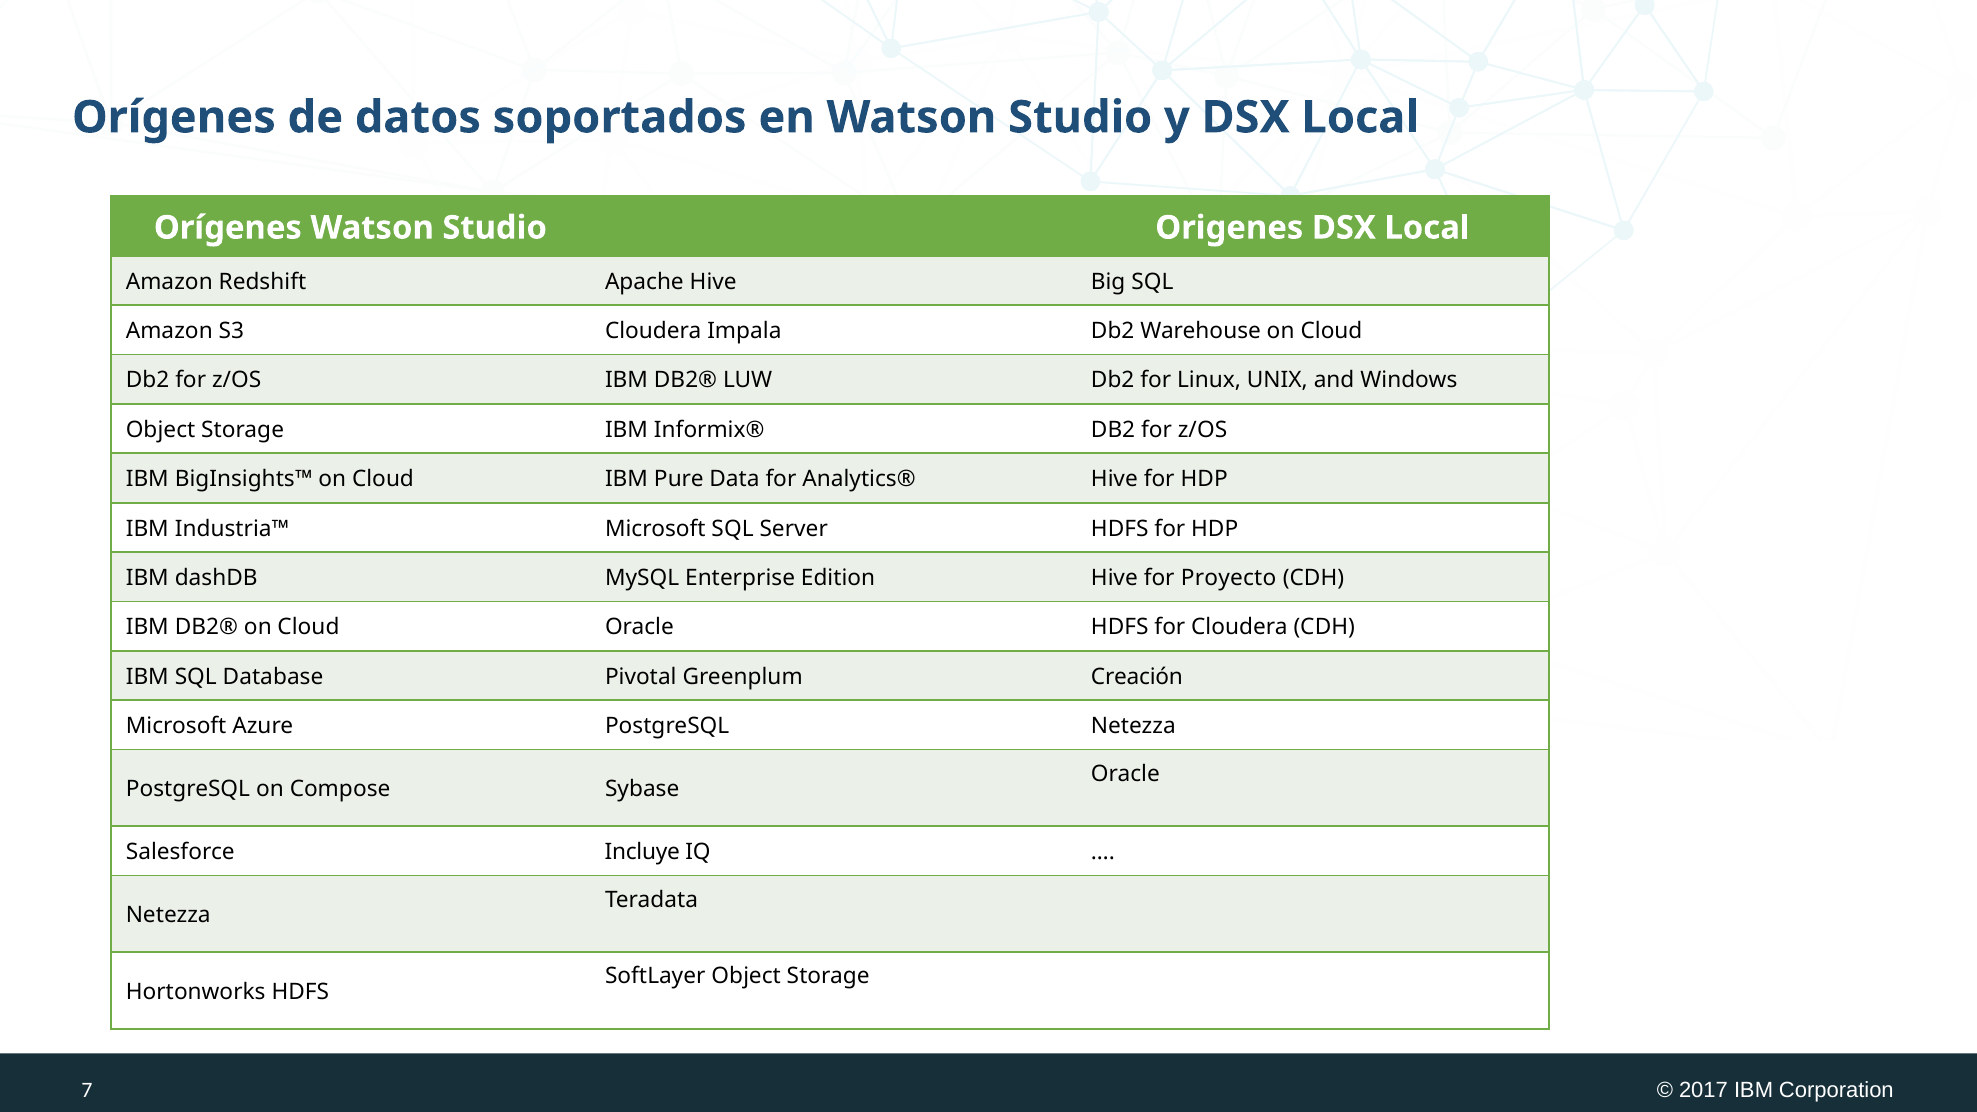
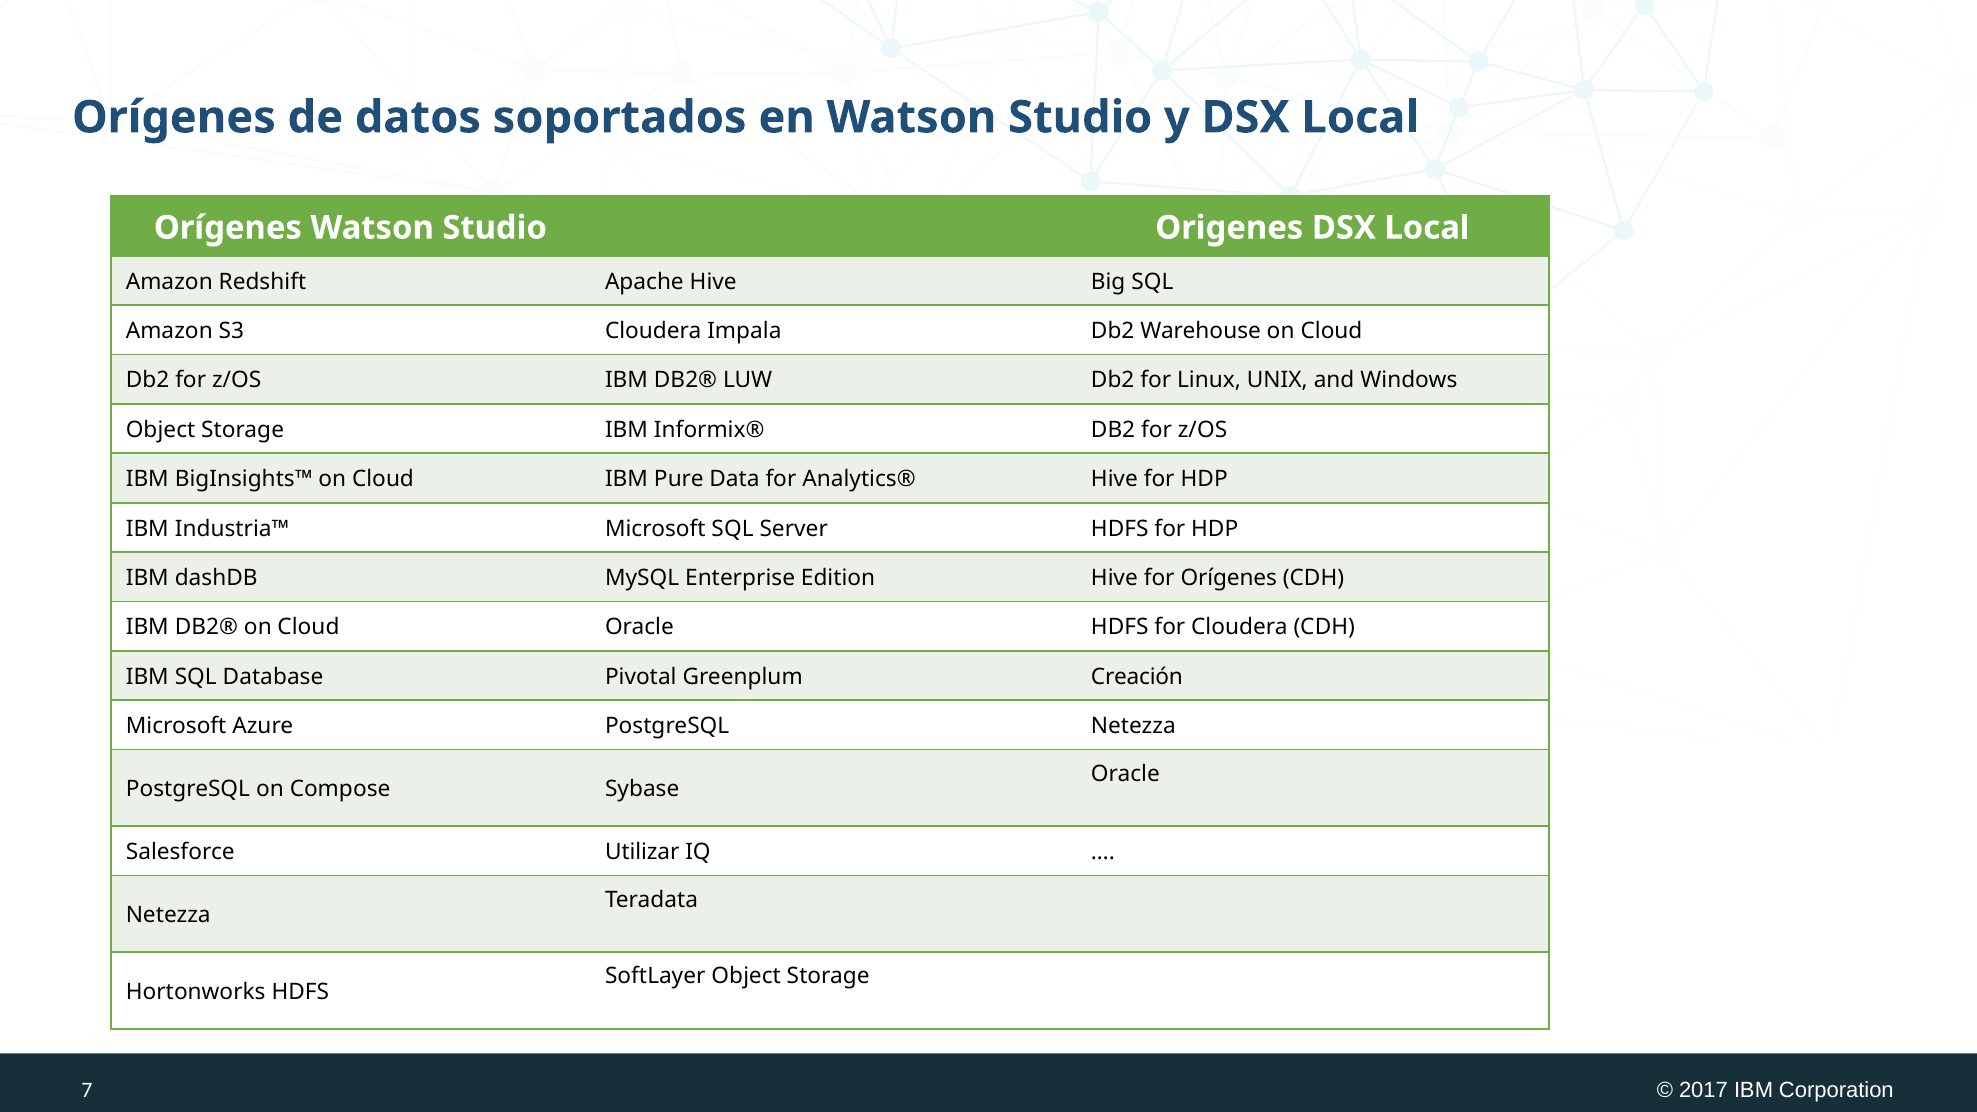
for Proyecto: Proyecto -> Orígenes (1229, 578)
Incluye: Incluye -> Utilizar (642, 852)
